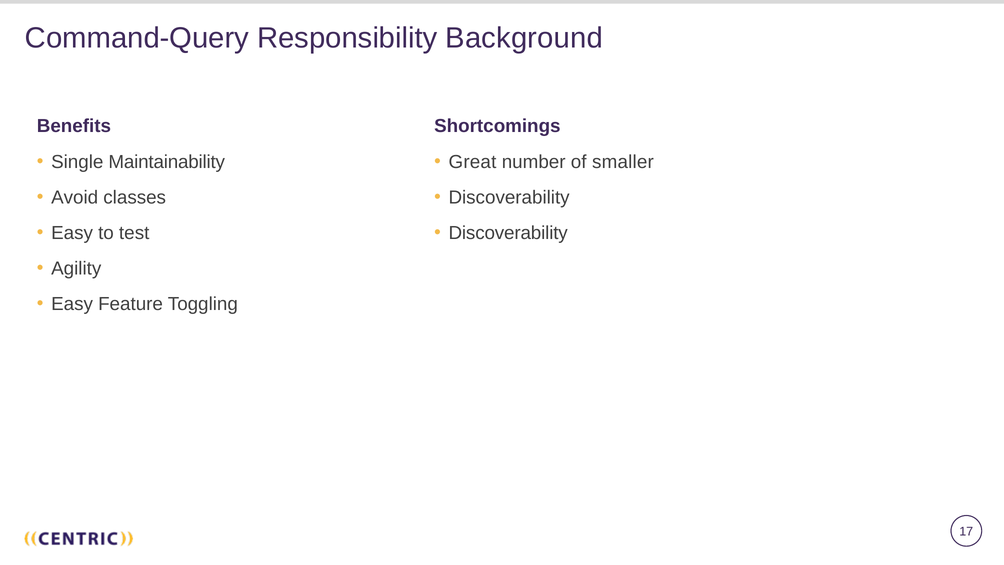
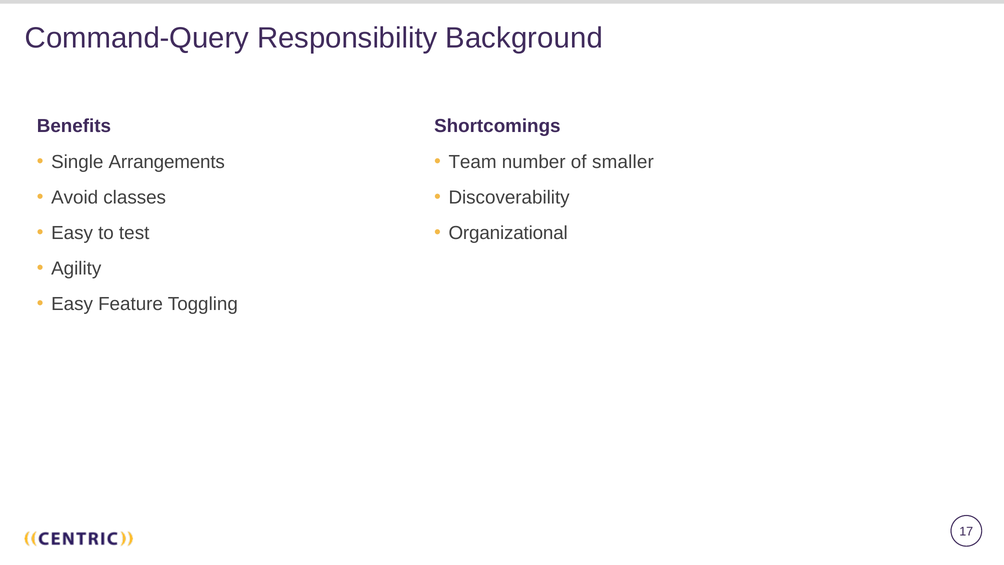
Maintainability: Maintainability -> Arrangements (167, 162)
Great: Great -> Team (473, 162)
Discoverability: Discoverability -> Organizational (508, 233)
